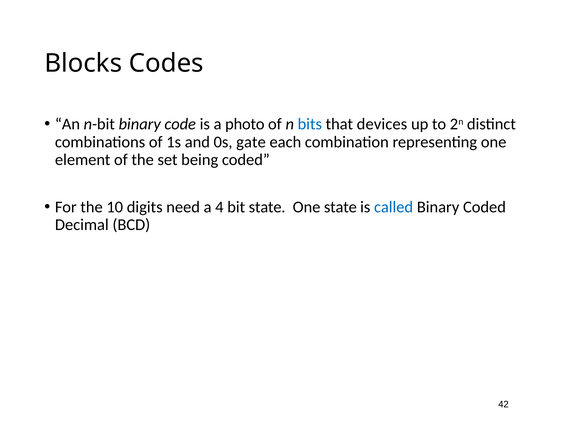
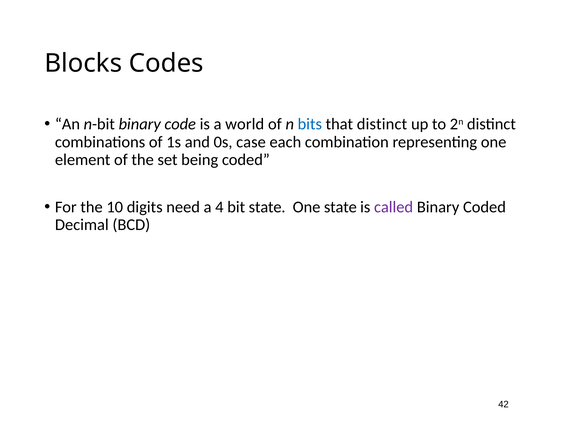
photo: photo -> world (245, 124)
that devices: devices -> distinct (382, 124)
gate: gate -> case (251, 142)
called colour: blue -> purple (394, 207)
